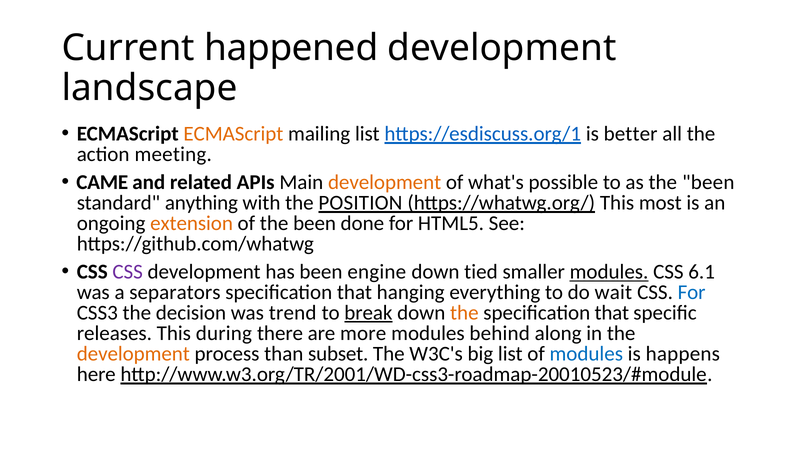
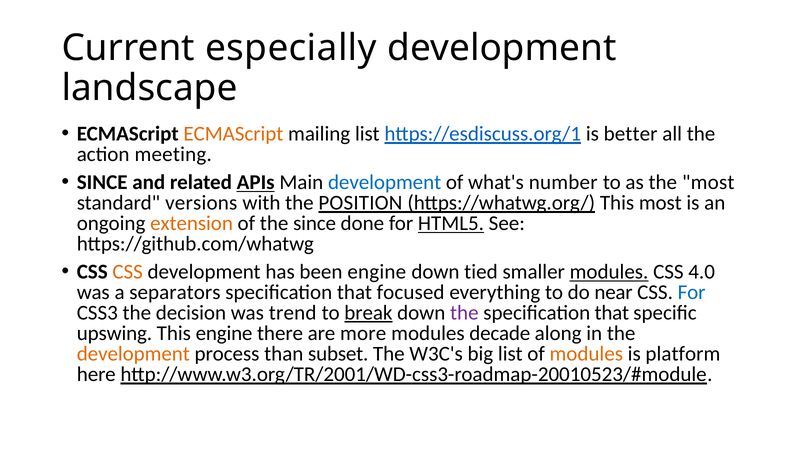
happened: happened -> especially (291, 48)
CAME: CAME -> SINCE (102, 182)
APIs underline: none -> present (256, 182)
development colour: orange -> blue (385, 182)
possible: possible -> number (563, 182)
as the been: been -> most (708, 182)
anything: anything -> versions (201, 203)
of the been: been -> since (315, 223)
HTML5 underline: none -> present (451, 223)
CSS colour: purple -> orange (128, 272)
6.1: 6.1 -> 4.0 (702, 272)
hanging: hanging -> focused (411, 292)
wait: wait -> near (614, 292)
the colour: orange -> purple (464, 312)
releases: releases -> upswing (114, 333)
This during: during -> engine (224, 333)
behind: behind -> decade (500, 333)
modules colour: blue -> orange (586, 353)
happens: happens -> platform (683, 353)
